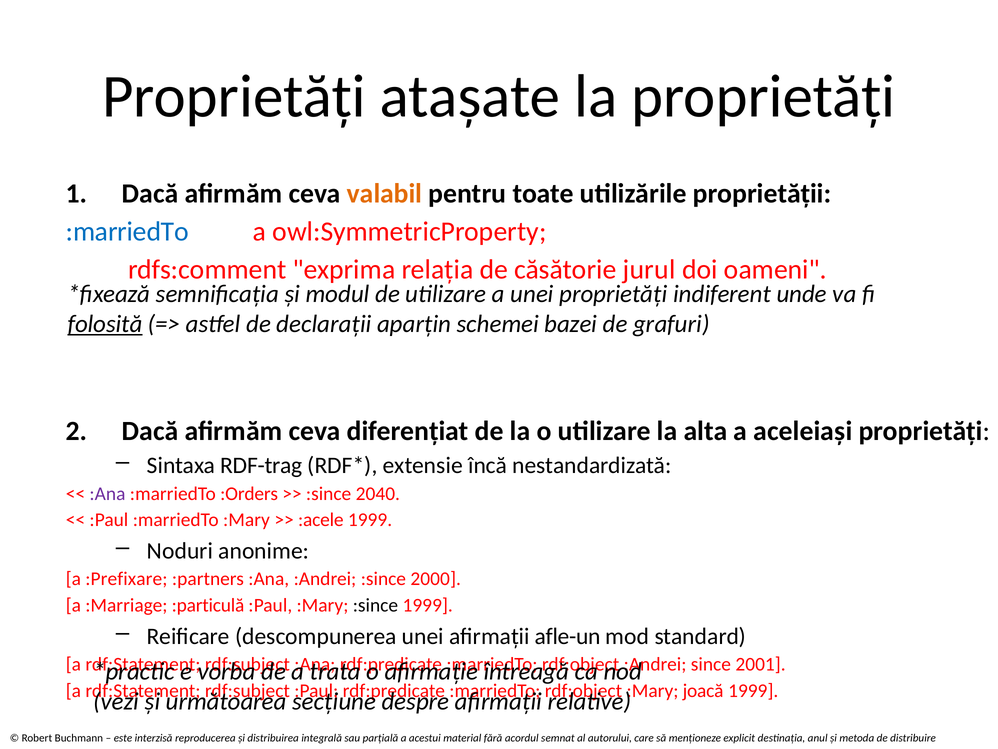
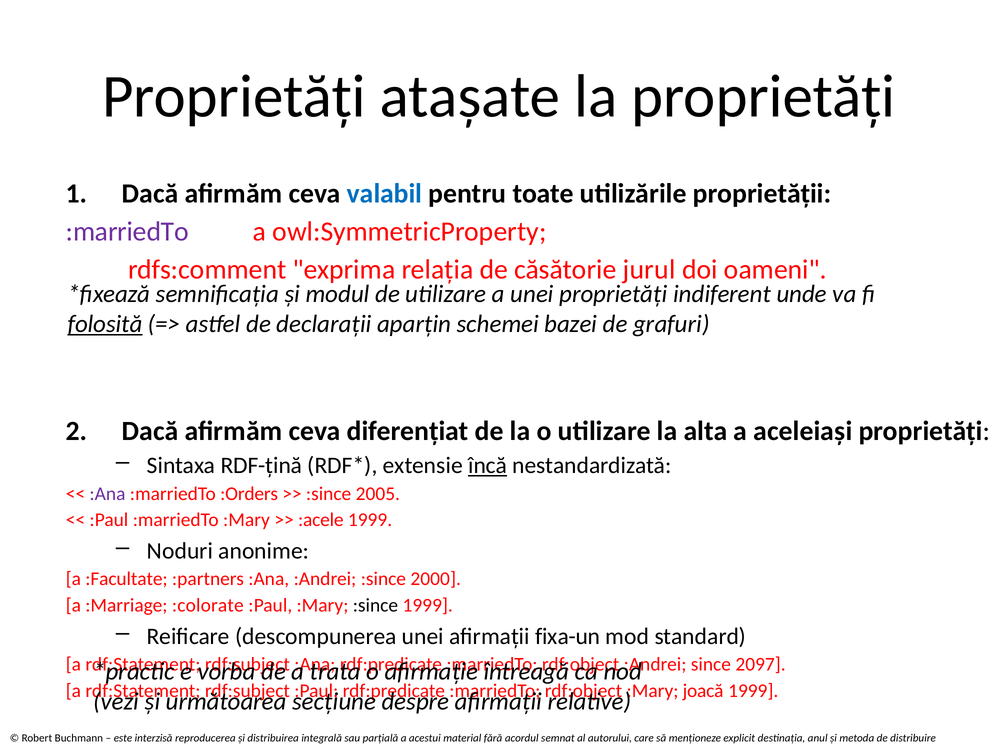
valabil colour: orange -> blue (385, 193)
:marriedTo colour: blue -> purple (127, 231)
RDF-trag: RDF-trag -> RDF-țină (261, 465)
încă underline: none -> present (488, 465)
2040: 2040 -> 2005 (378, 493)
:Prefixare: :Prefixare -> :Facultate (126, 579)
:particulă: :particulă -> :colorate (208, 605)
afle-un: afle-un -> fixa-un (568, 636)
2001: 2001 -> 2097 (761, 664)
